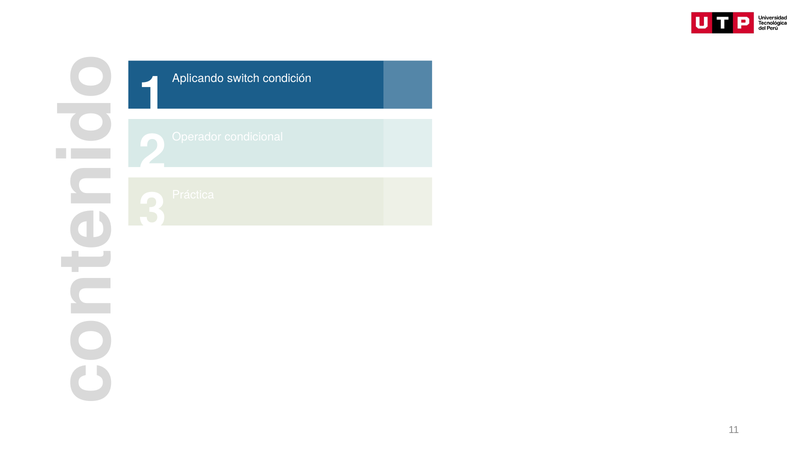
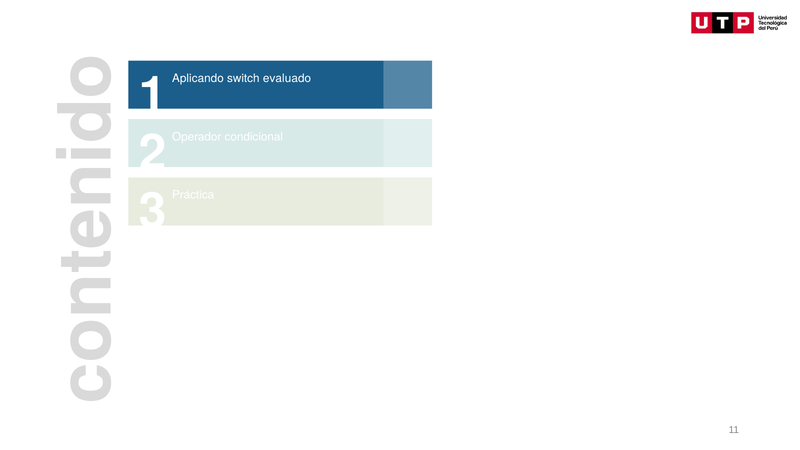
condición: condición -> evaluado (287, 78)
